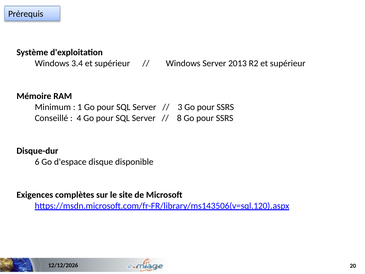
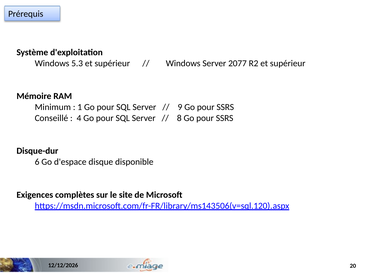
3.4: 3.4 -> 5.3 (77, 63)
2013: 2013 -> 2077 (237, 63)
3: 3 -> 9 (180, 107)
